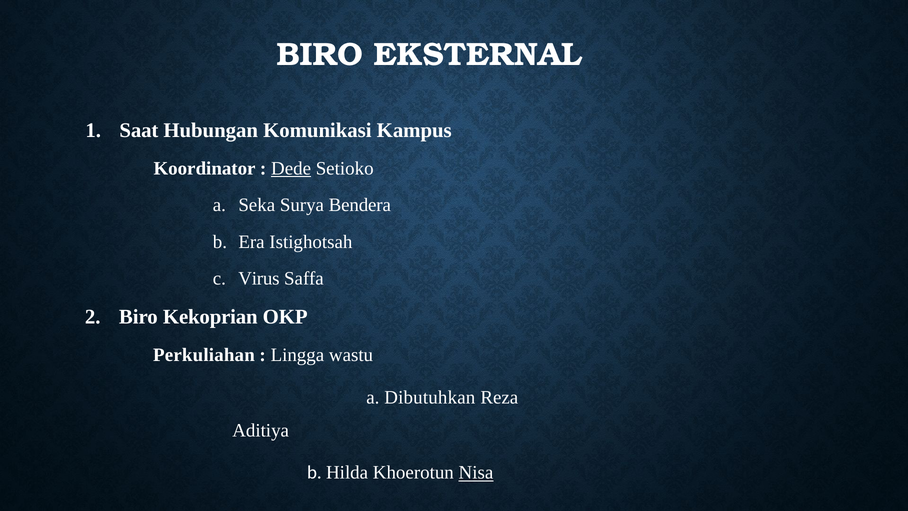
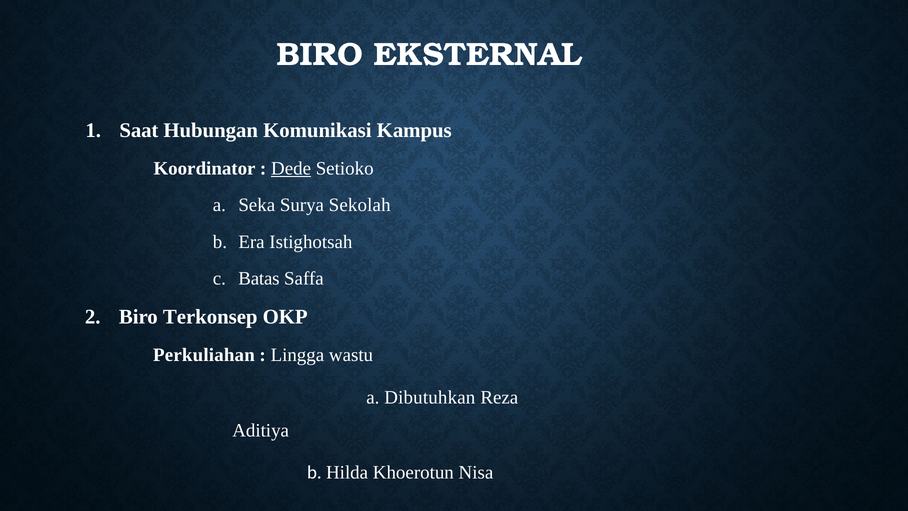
Bendera: Bendera -> Sekolah (360, 205)
Virus: Virus -> Batas (259, 279)
Kekoprian: Kekoprian -> Terkonsep (210, 317)
Nisa underline: present -> none (476, 472)
